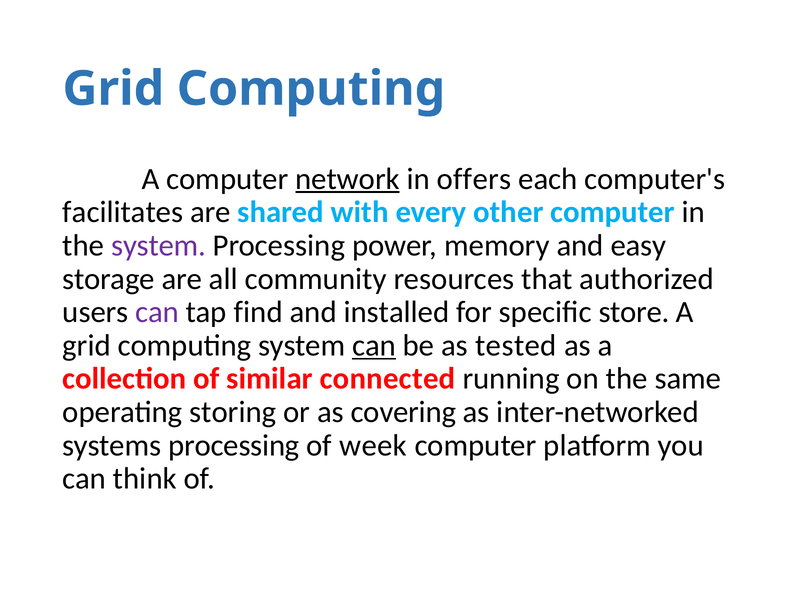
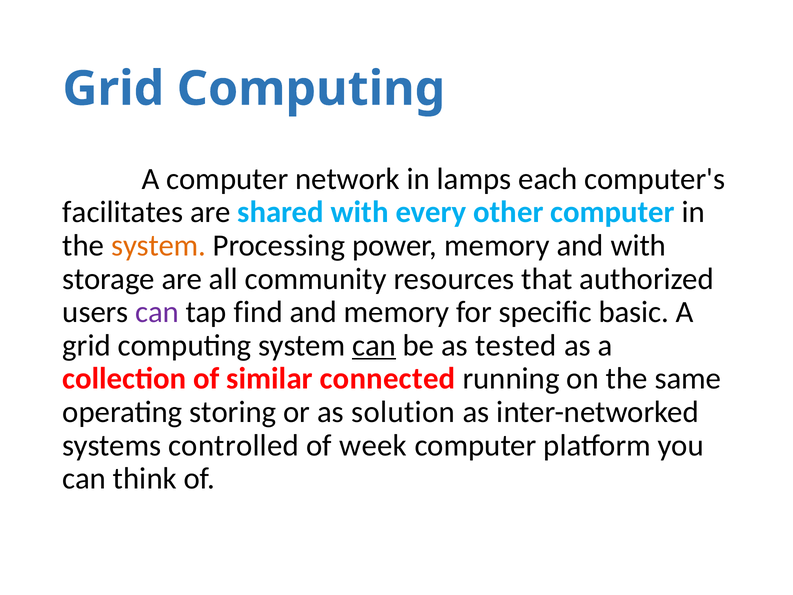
network underline: present -> none (348, 179)
offers: offers -> lamps (474, 179)
system colour: purple -> orange (159, 245)
and easy: easy -> with (638, 245)
and installed: installed -> memory (396, 312)
store: store -> basic (634, 312)
covering: covering -> solution (403, 412)
systems processing: processing -> controlled (234, 445)
